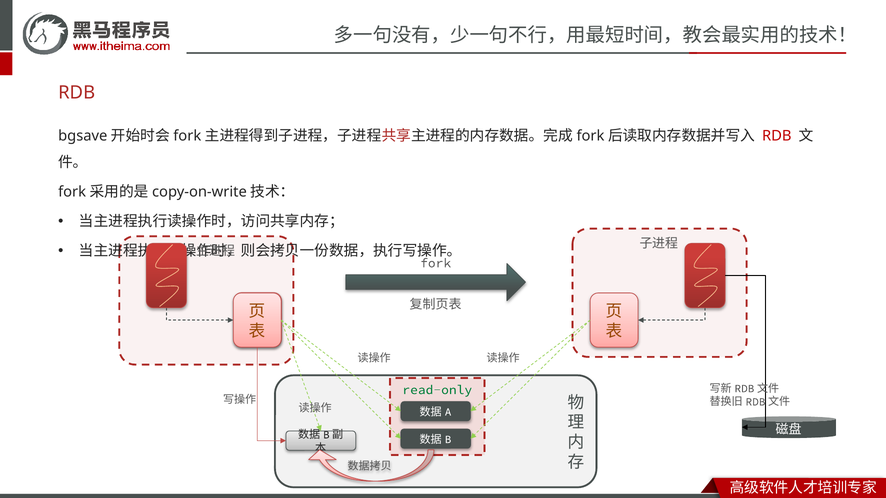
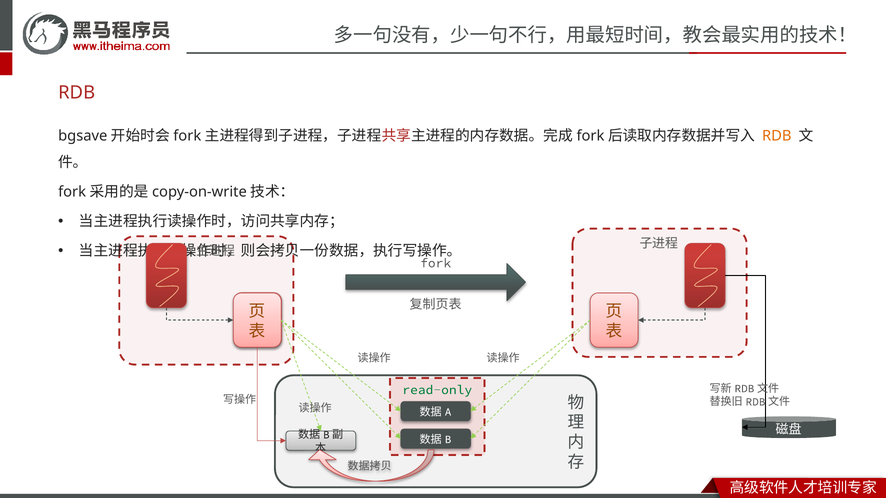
RDB colour: red -> orange (777, 136)
